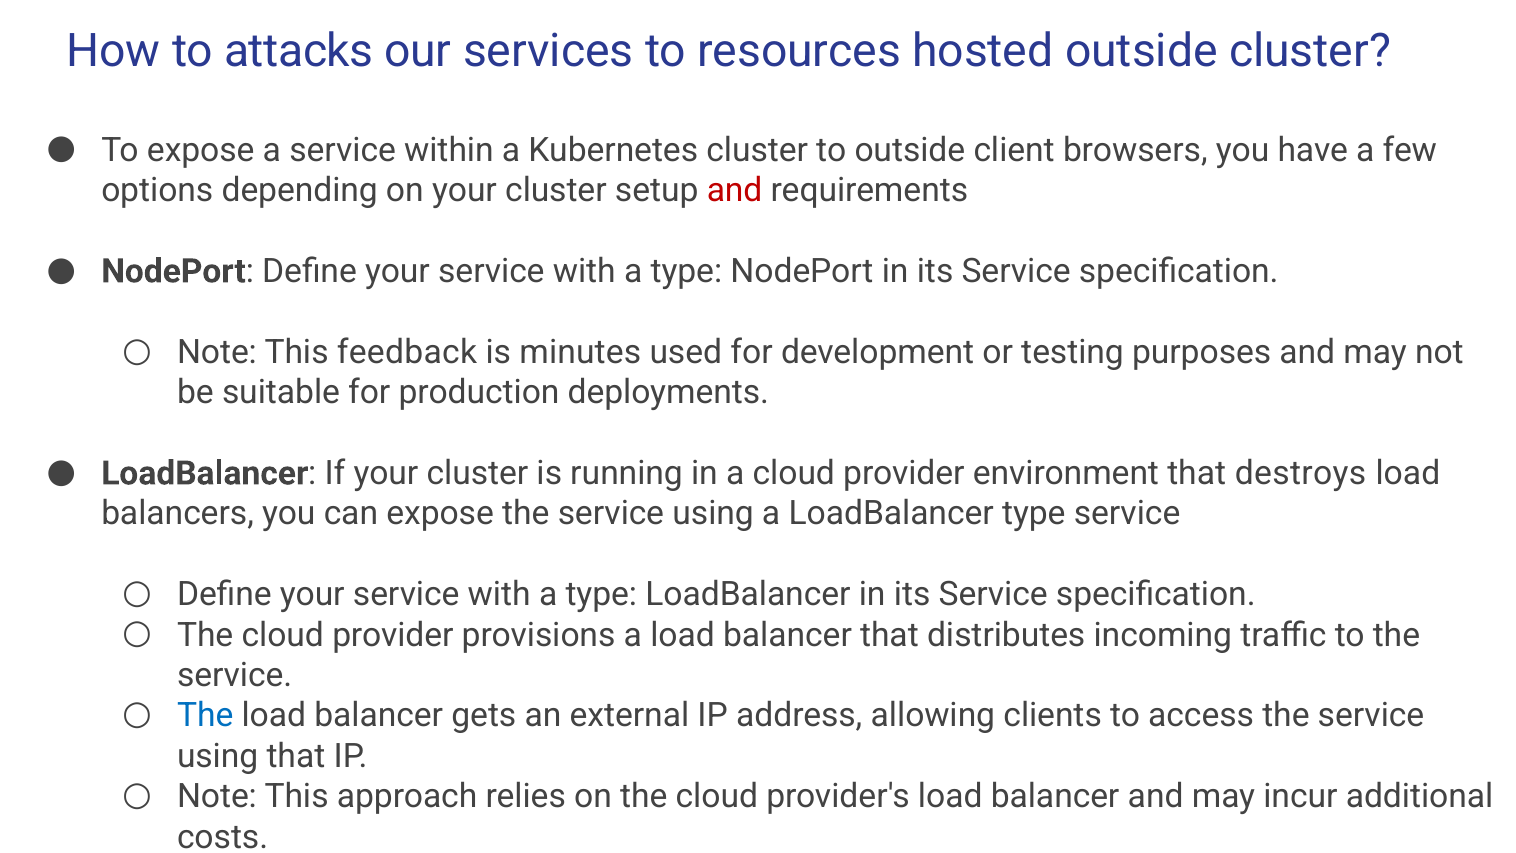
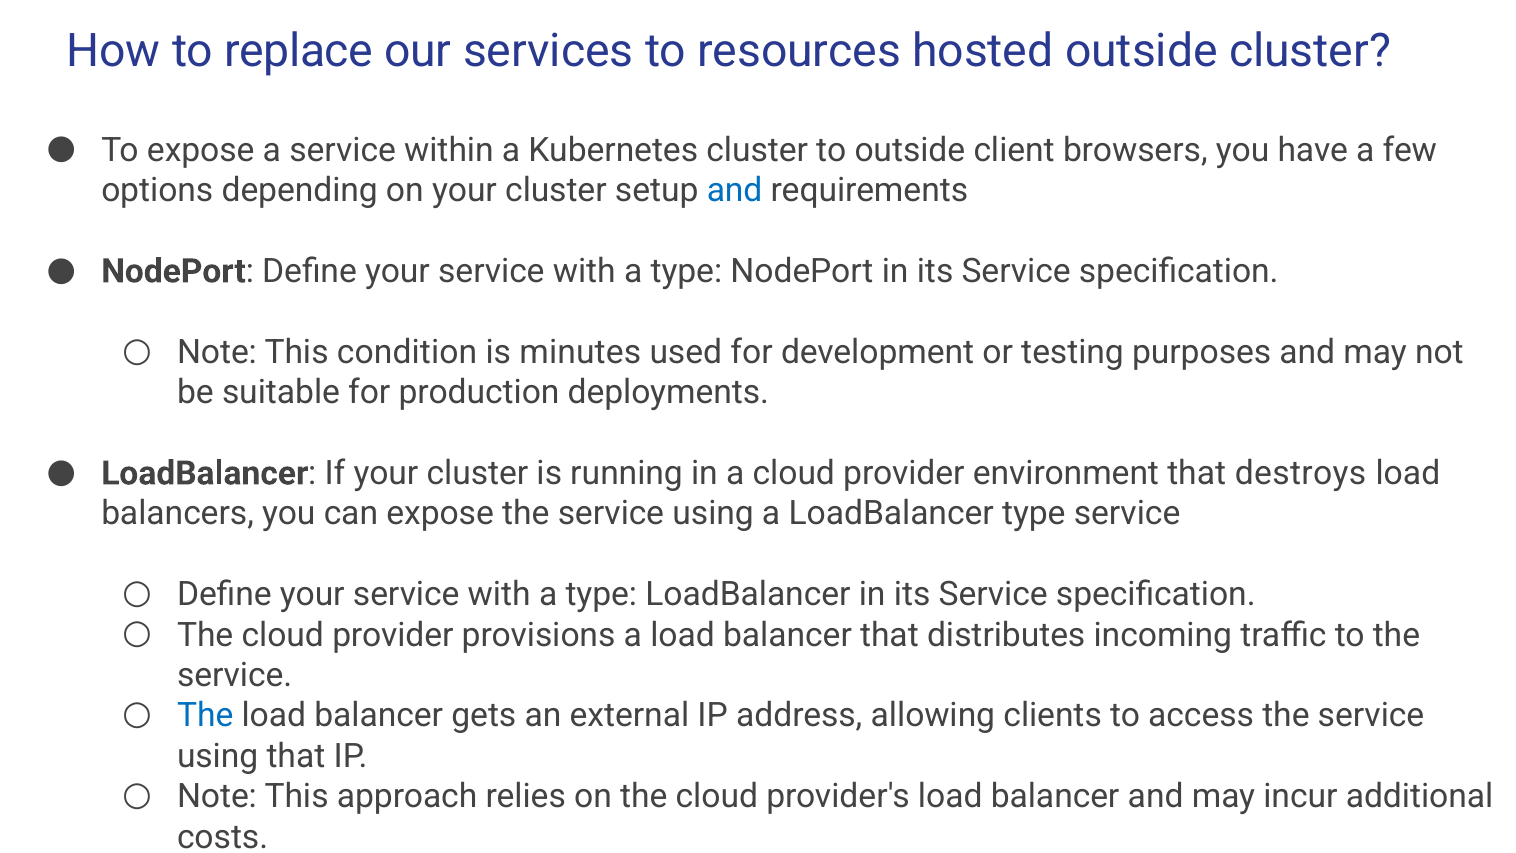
attacks: attacks -> replace (299, 51)
and colour: red -> blue (735, 190)
feedback: feedback -> condition (407, 352)
